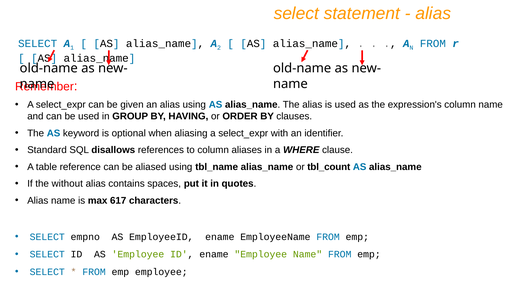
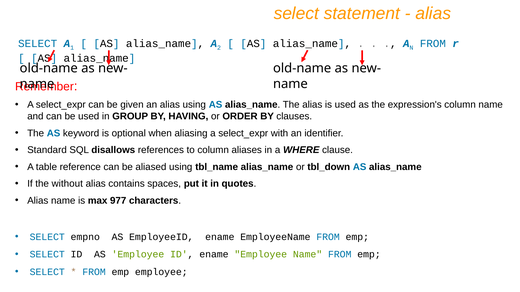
tbl_count: tbl_count -> tbl_down (329, 167)
617: 617 -> 977 (118, 201)
